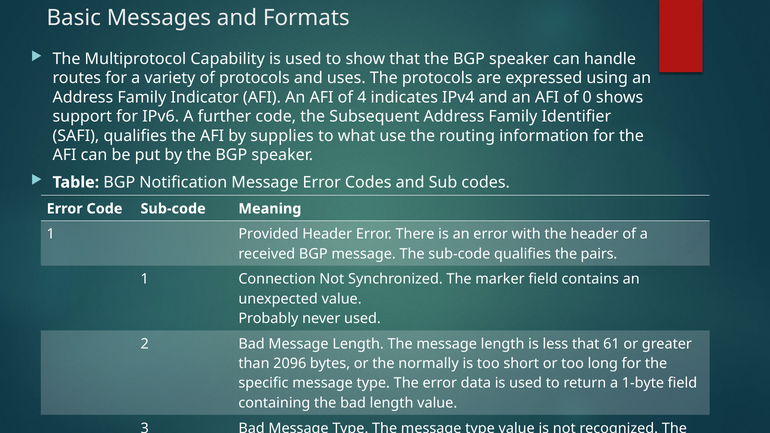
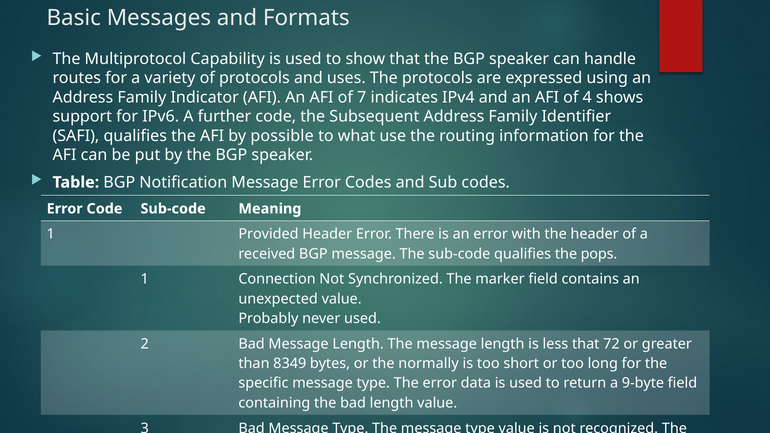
4: 4 -> 7 (362, 97)
0: 0 -> 4 (587, 97)
supplies: supplies -> possible (282, 136)
pairs: pairs -> pops (599, 254)
61: 61 -> 72 (611, 344)
2096: 2096 -> 8349 (290, 364)
1-byte: 1-byte -> 9-byte (643, 383)
